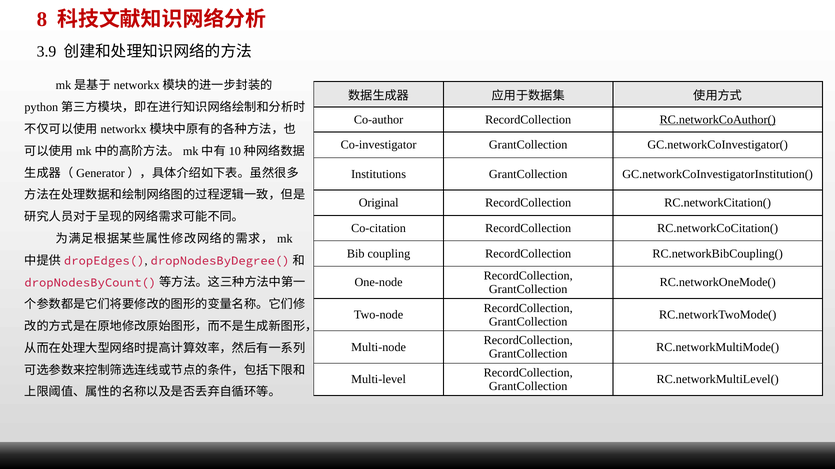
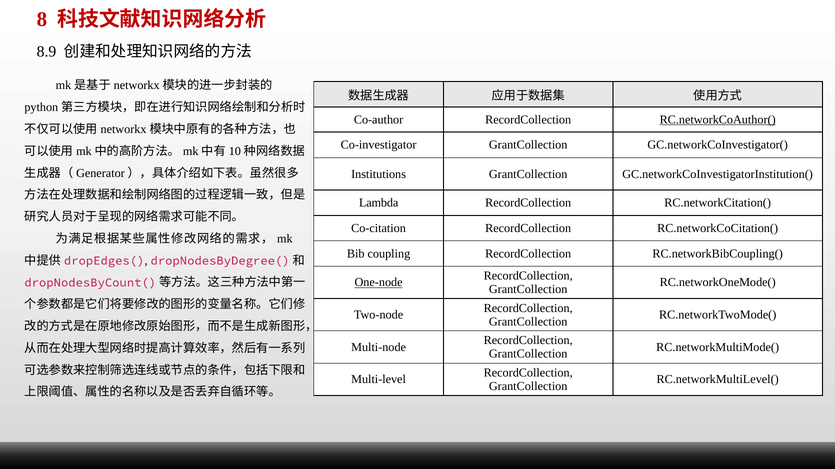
3.9: 3.9 -> 8.9 (46, 52)
Original: Original -> Lambda (379, 203)
One-node underline: none -> present (379, 283)
